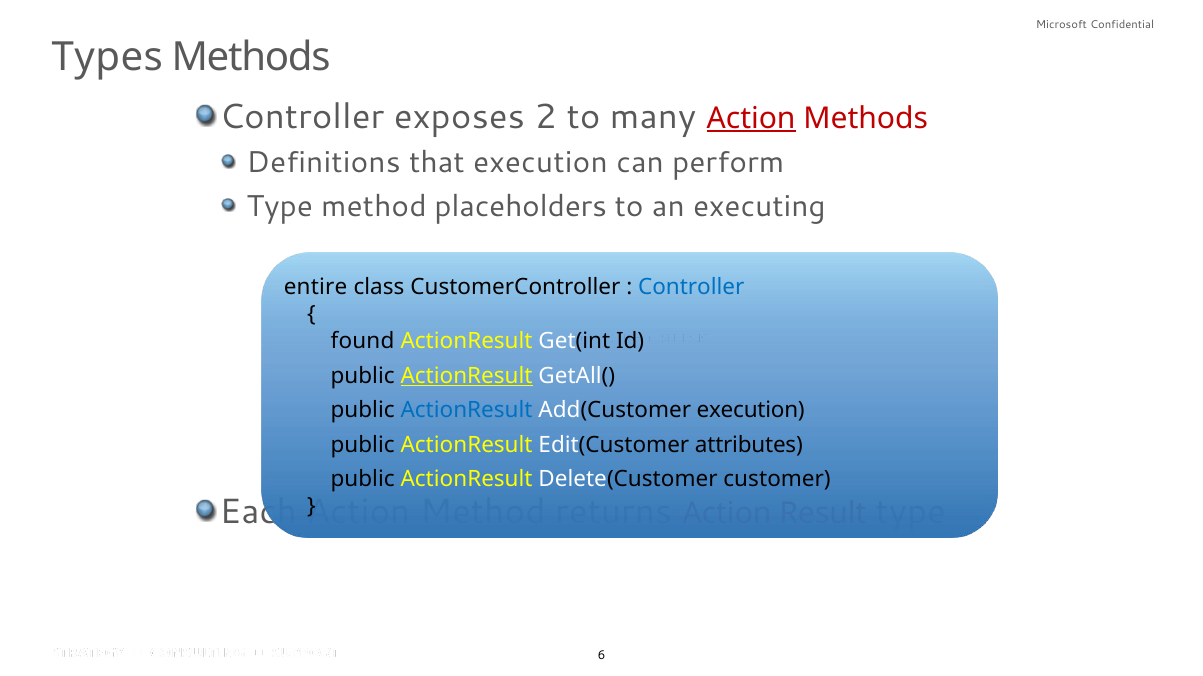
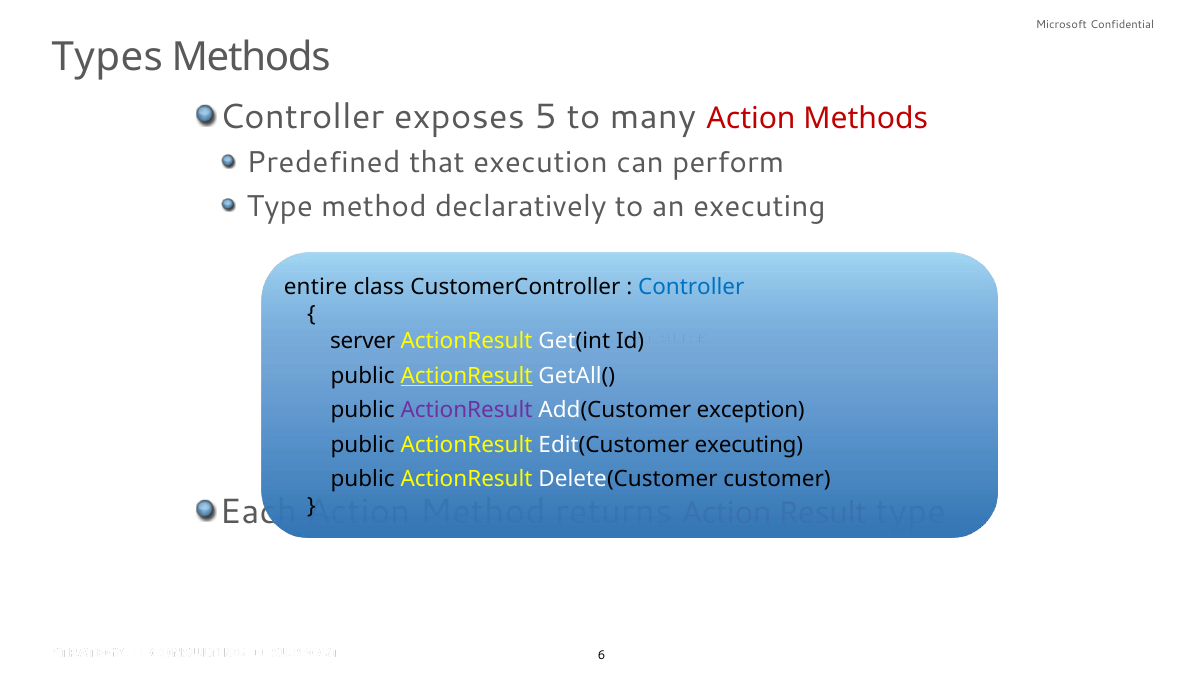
2: 2 -> 5 (546, 117)
Action underline: present -> none (751, 118)
Definitions: Definitions -> Predefined (323, 163)
placeholders: placeholders -> declaratively (521, 206)
found: found -> server (363, 342)
ActionResult colour: blue -> purple (467, 411)
Add(Customer execution: execution -> exception (751, 411)
Edit(Customer attributes: attributes -> executing (749, 445)
